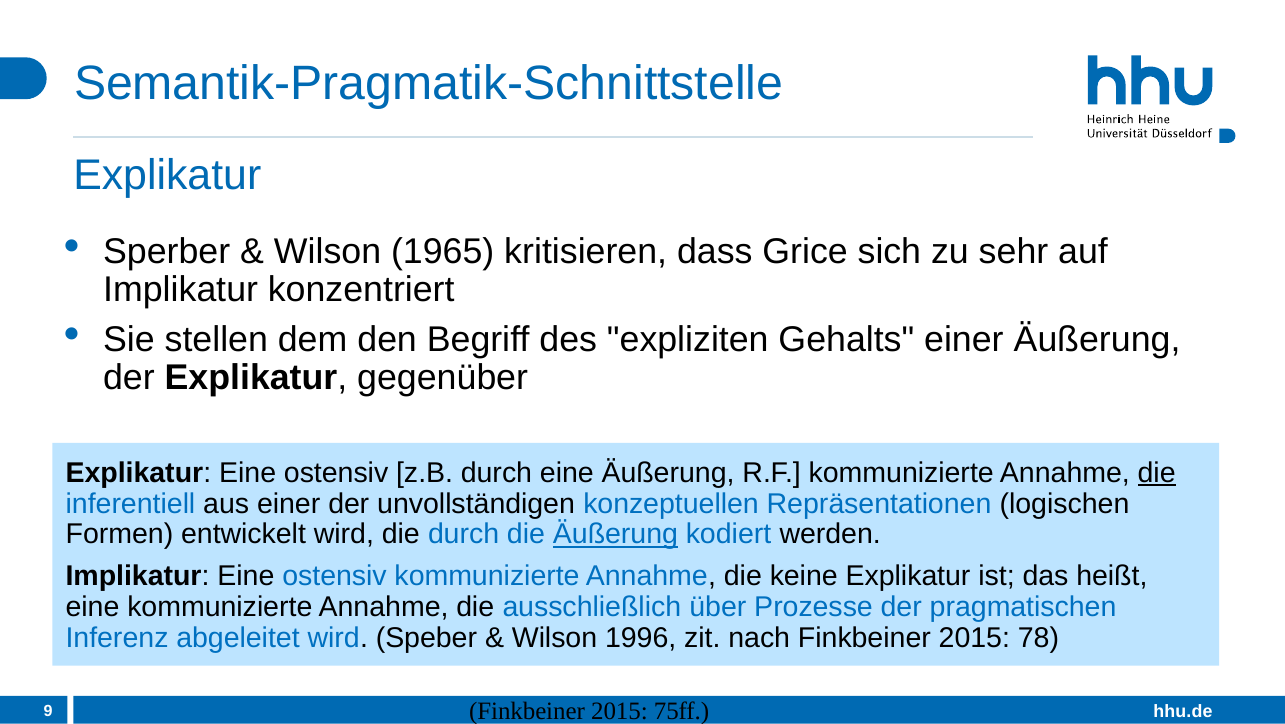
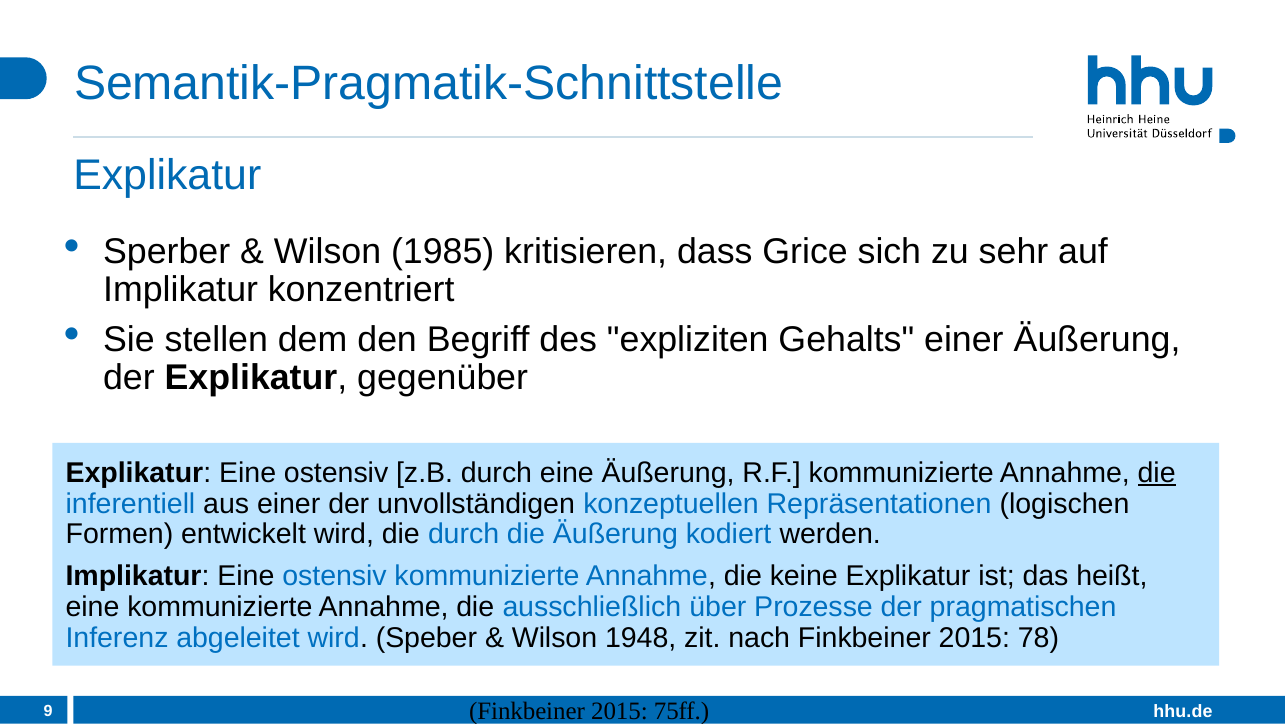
1965: 1965 -> 1985 (443, 252)
Äußerung underline: present -> none (615, 534)
1996: 1996 -> 1948 (641, 637)
